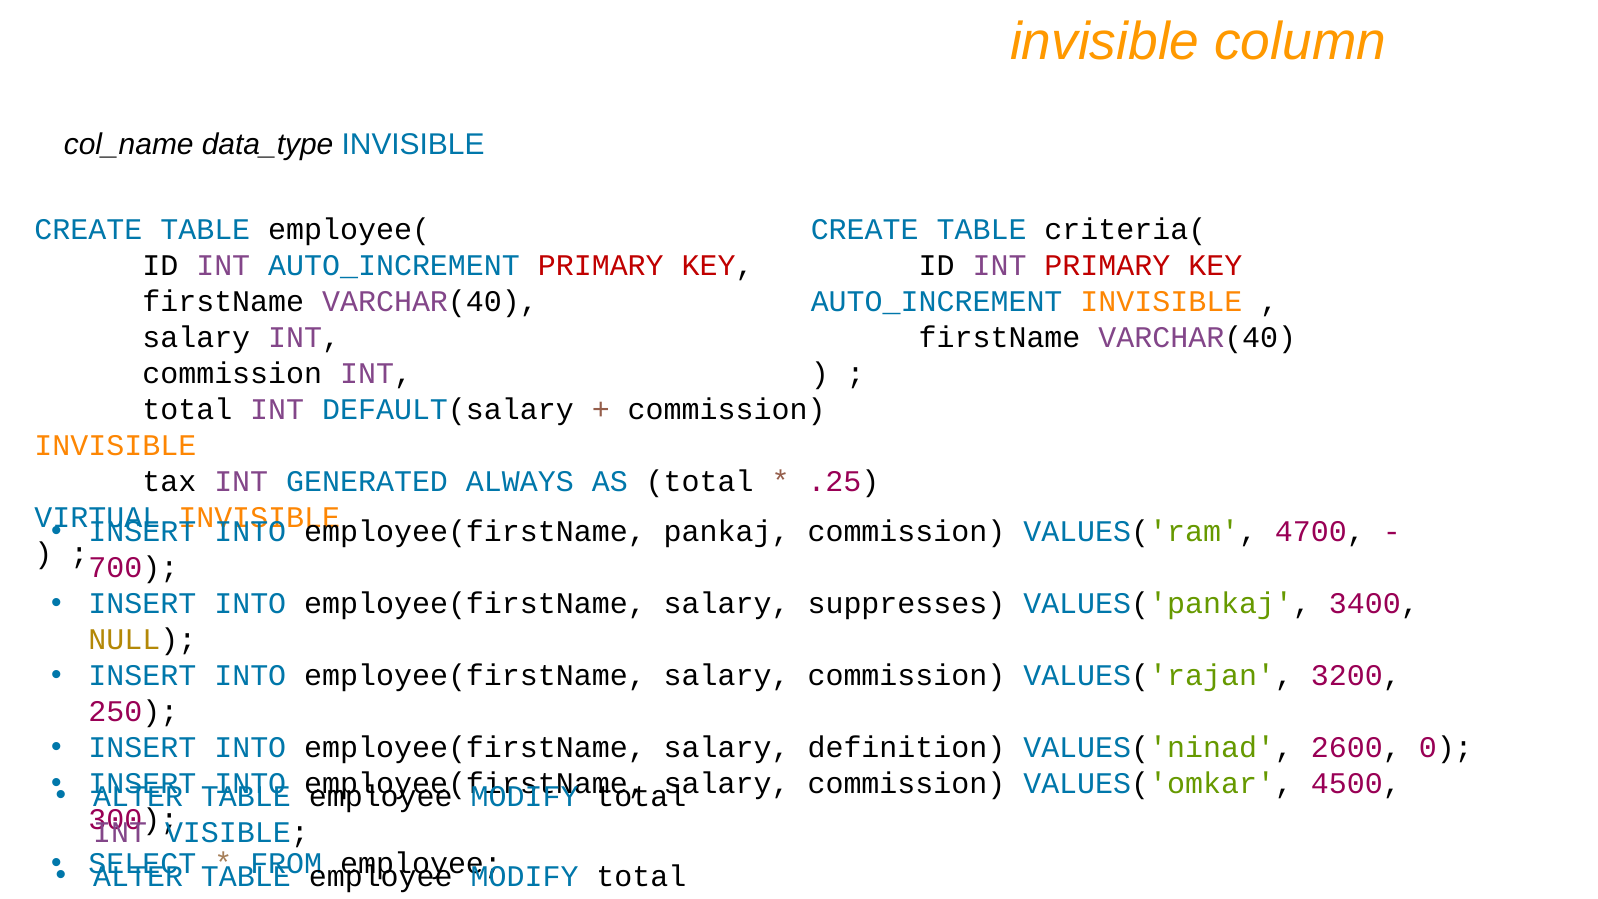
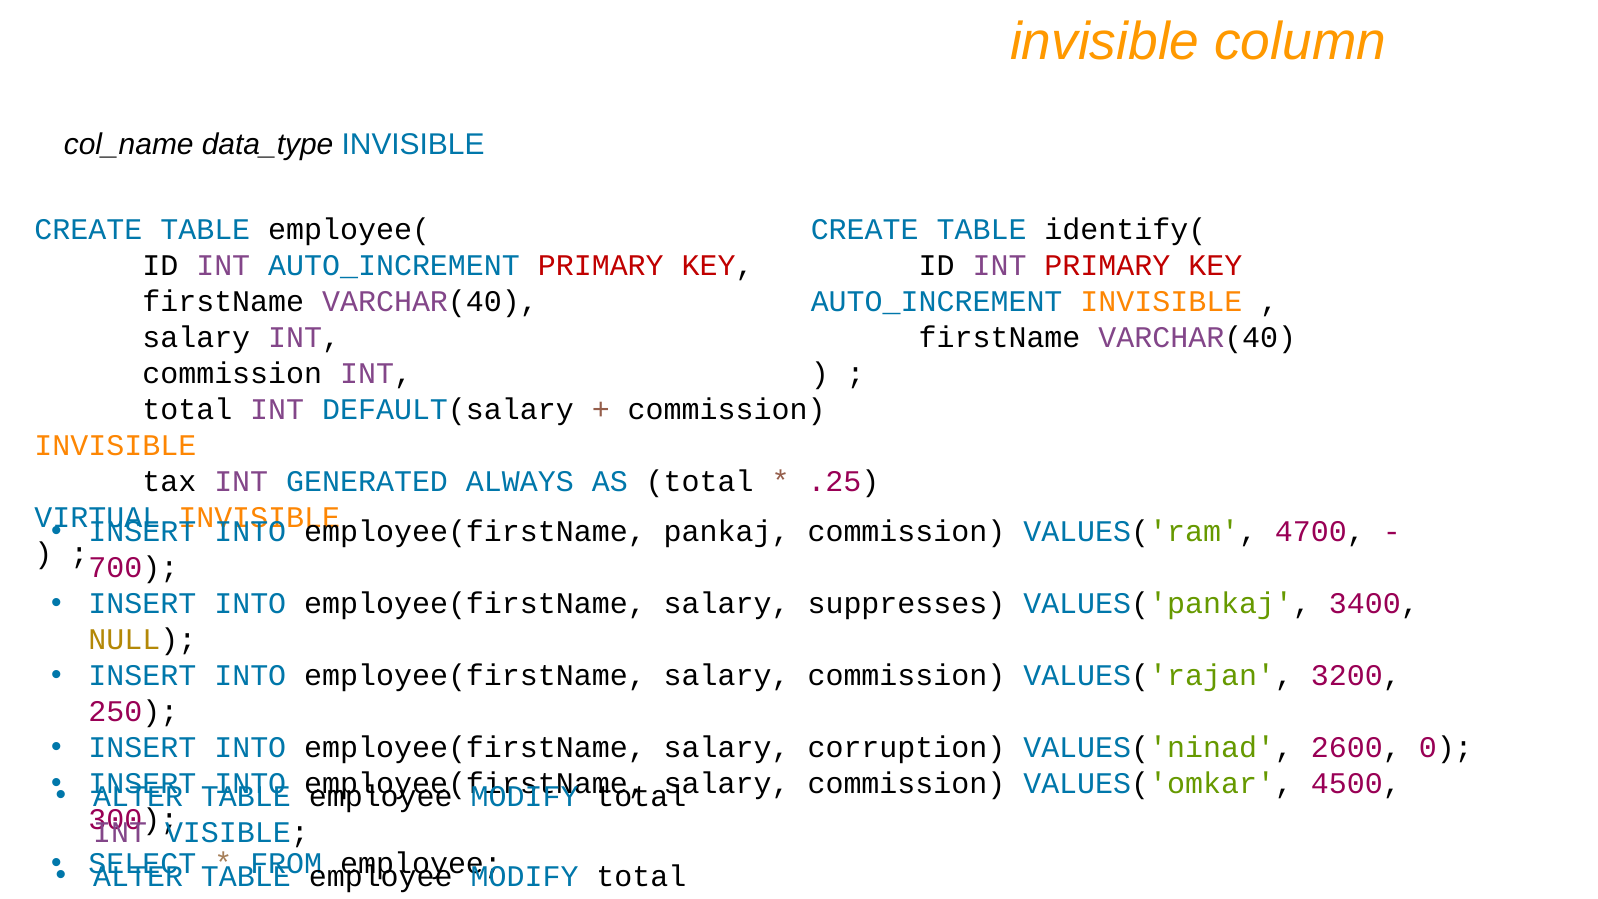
criteria(: criteria( -> identify( (1125, 230)
definition: definition -> corruption (906, 748)
